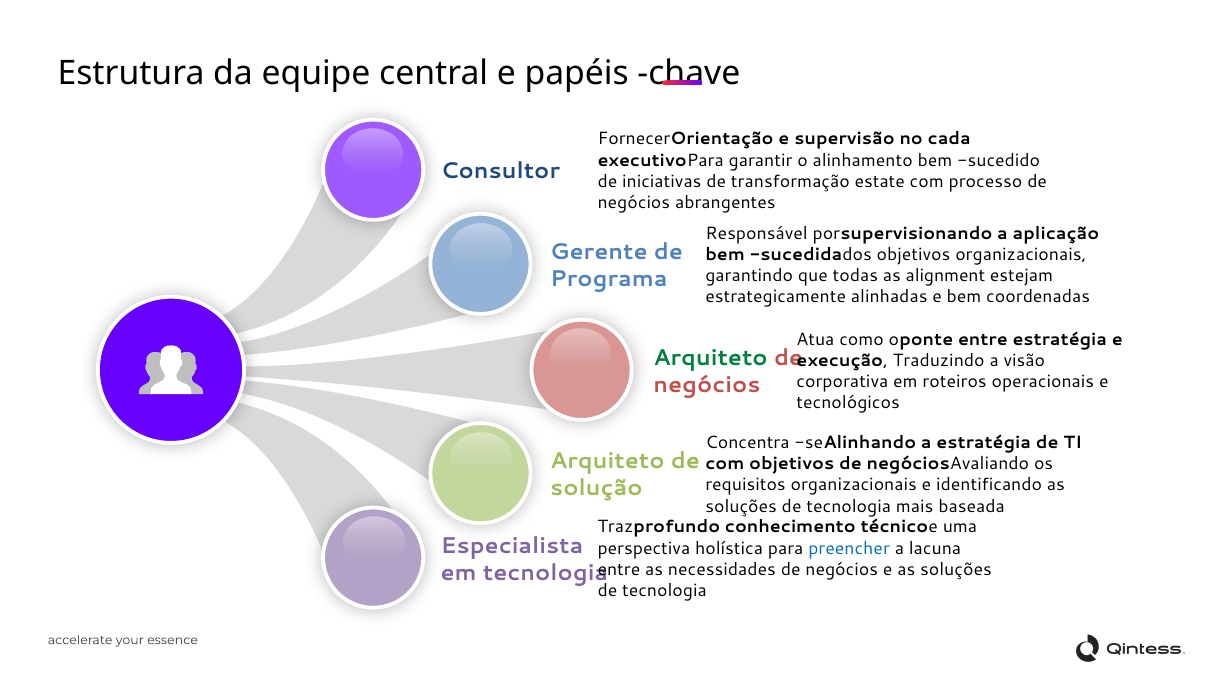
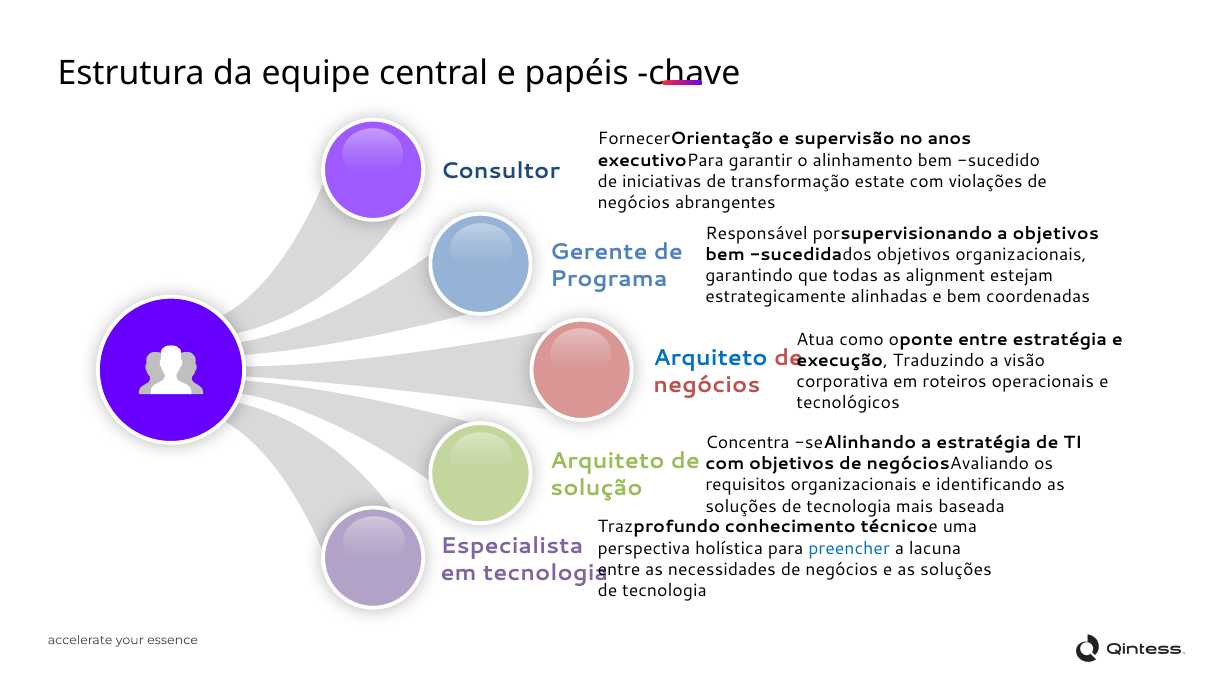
cada: cada -> anos (949, 139)
processo: processo -> violações (986, 182)
a aplicação: aplicação -> objetivos (1056, 233)
Arquiteto colour: green -> blue (711, 358)
